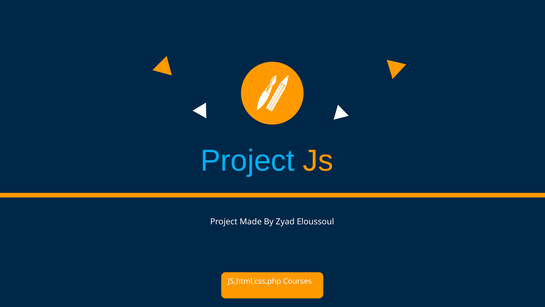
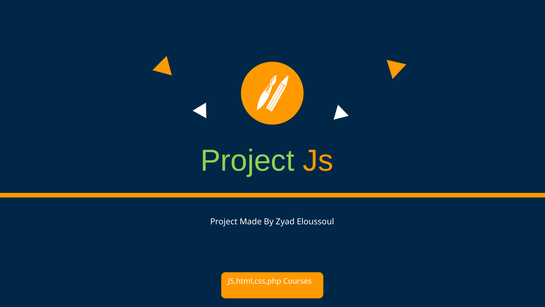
Project colour: light blue -> light green (247, 160)
